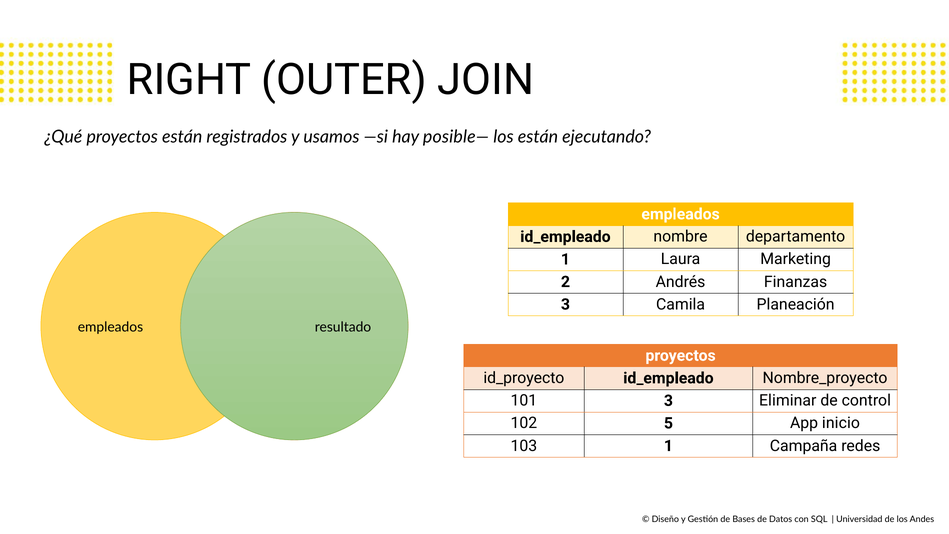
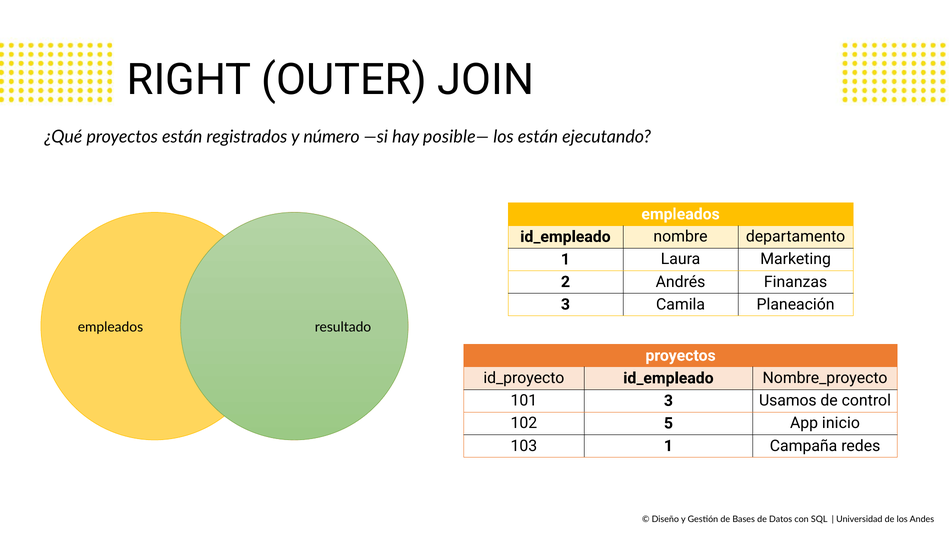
usamos: usamos -> número (332, 137)
Eliminar: Eliminar -> Usamos (788, 401)
